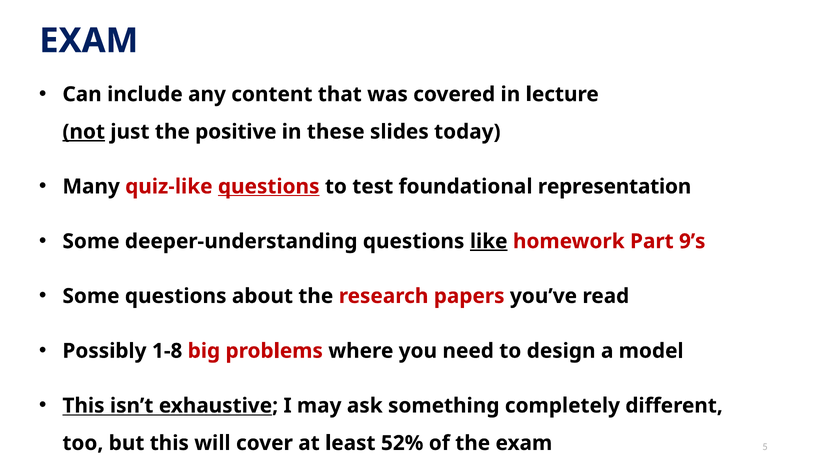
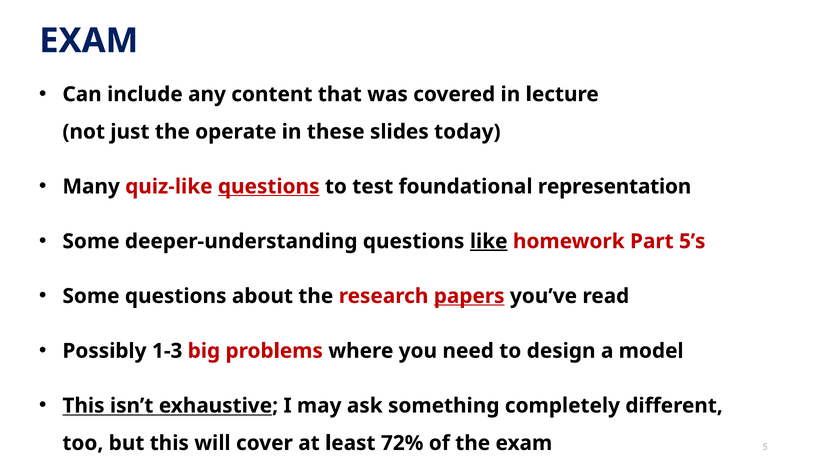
not underline: present -> none (84, 132)
positive: positive -> operate (236, 132)
9’s: 9’s -> 5’s (692, 241)
papers underline: none -> present (469, 296)
1-8: 1-8 -> 1-3 (167, 350)
52%: 52% -> 72% (402, 443)
